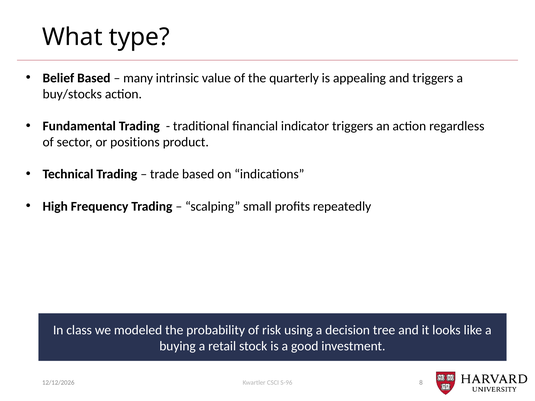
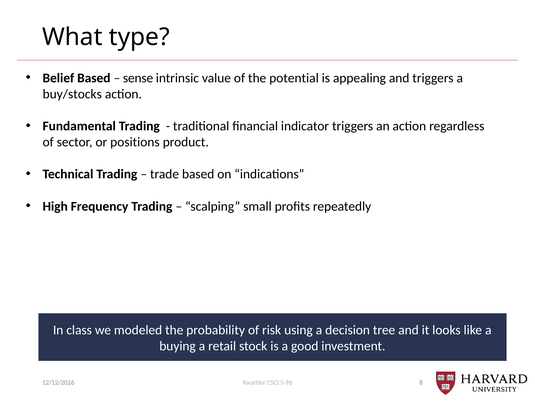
many: many -> sense (138, 78)
quarterly: quarterly -> potential (294, 78)
